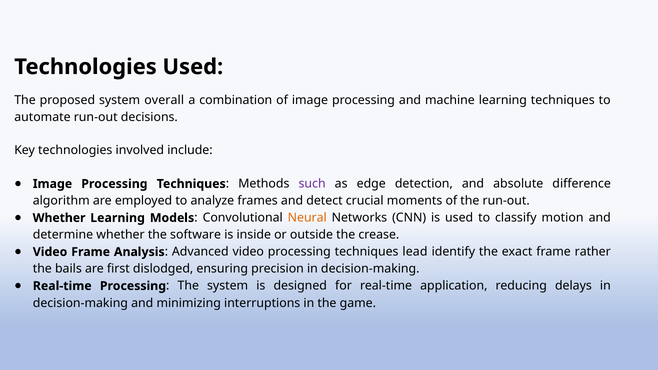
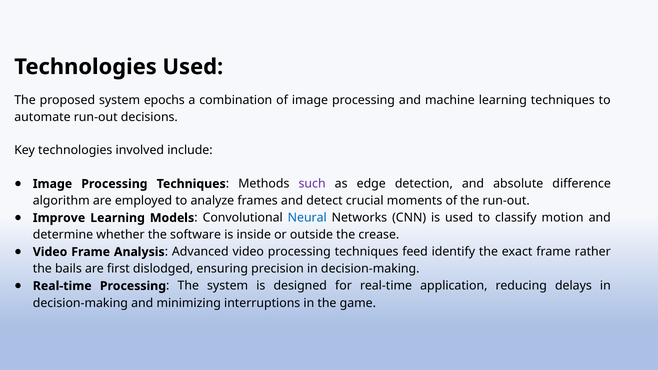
overall: overall -> epochs (164, 100)
Whether: Whether -> Improve (59, 218)
Neural colour: orange -> blue (307, 218)
lead: lead -> feed (415, 252)
